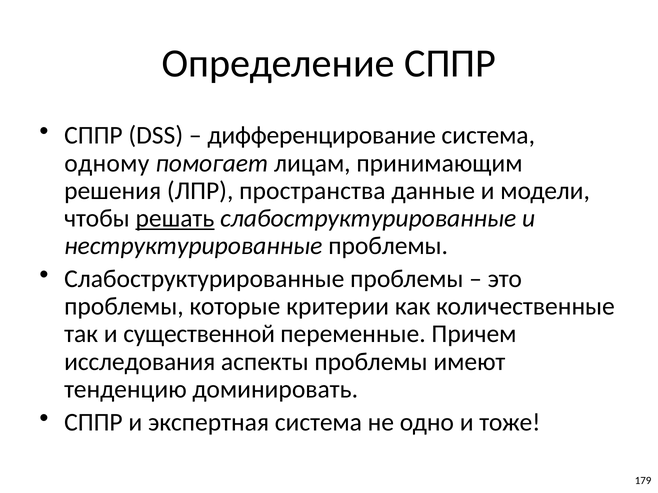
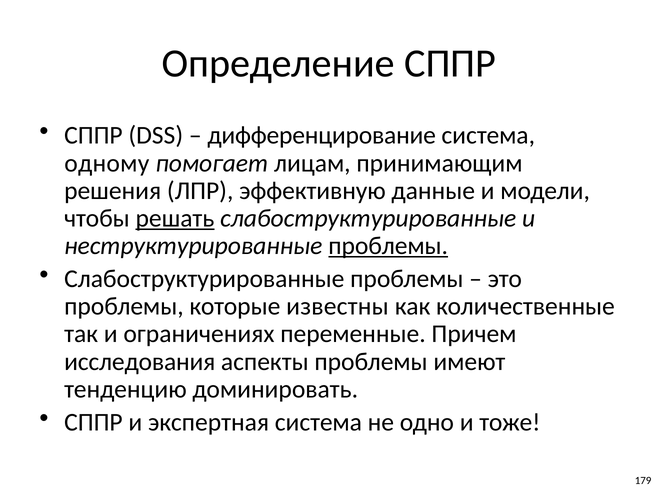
пространства: пространства -> эффективную (312, 191)
проблемы underline: none -> present (388, 246)
критерии: критерии -> известны (338, 307)
существенной: существенной -> ограничениях (199, 334)
